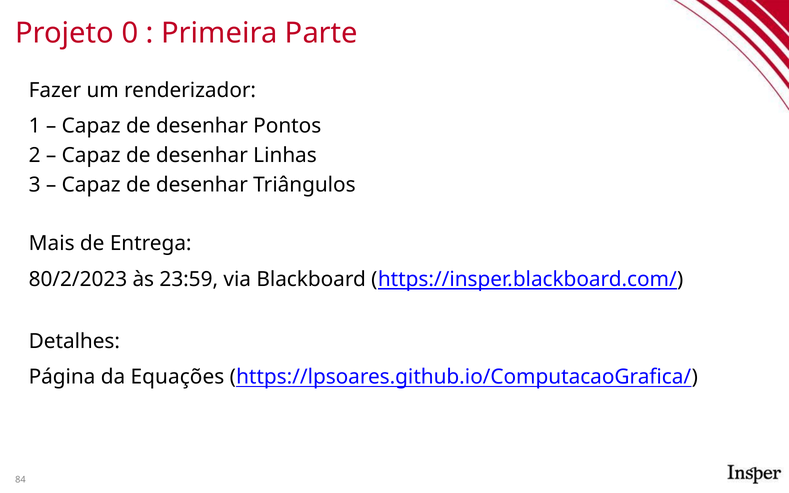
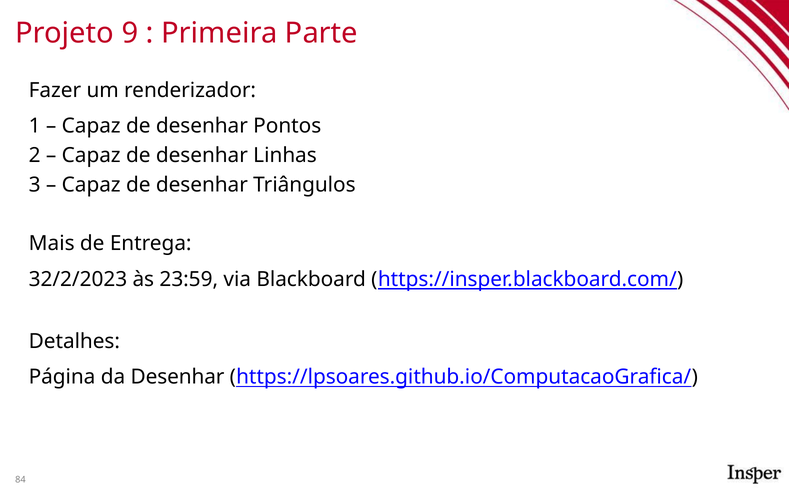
0: 0 -> 9 (130, 33)
80/2/2023: 80/2/2023 -> 32/2/2023 (78, 279)
da Equações: Equações -> Desenhar (178, 377)
